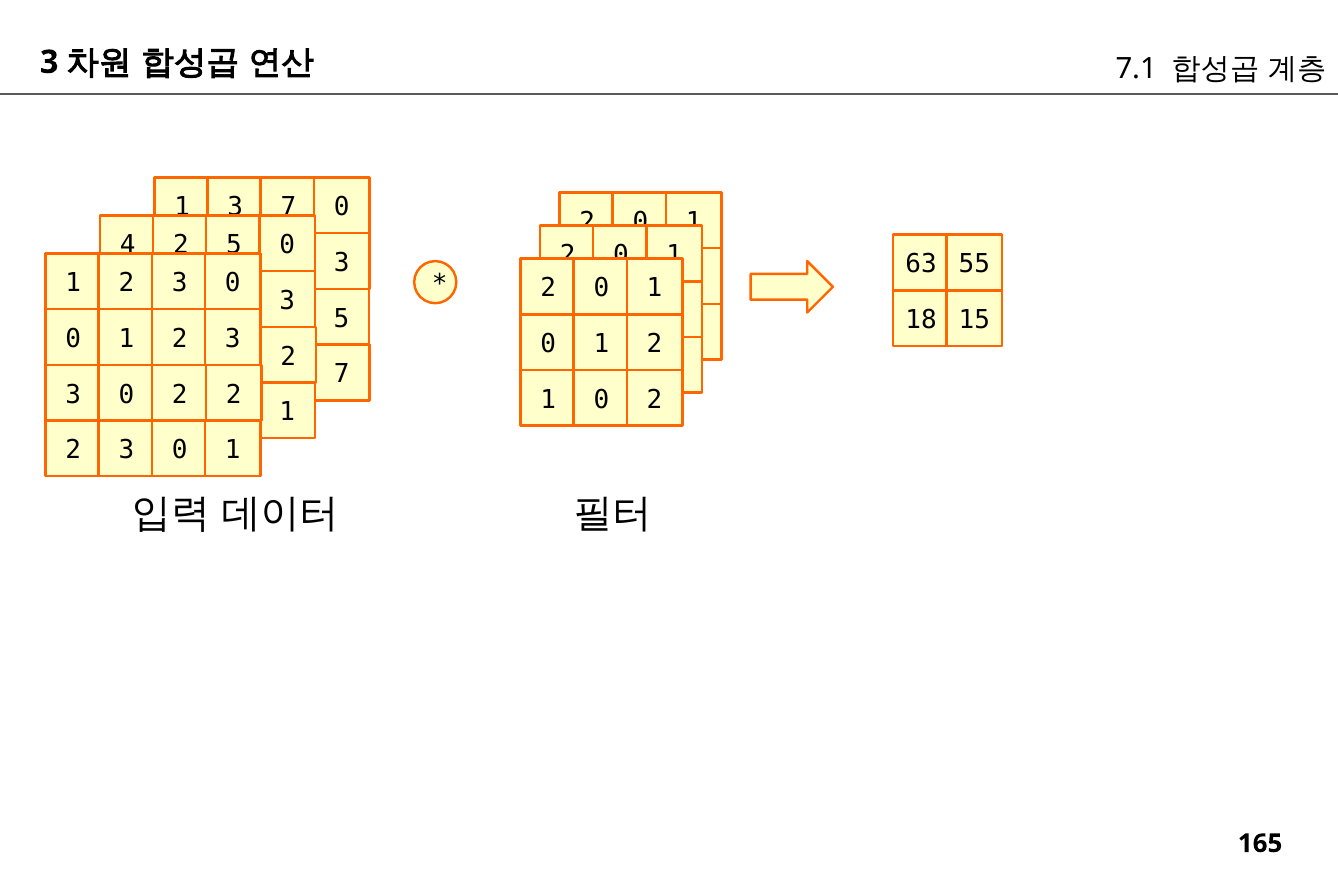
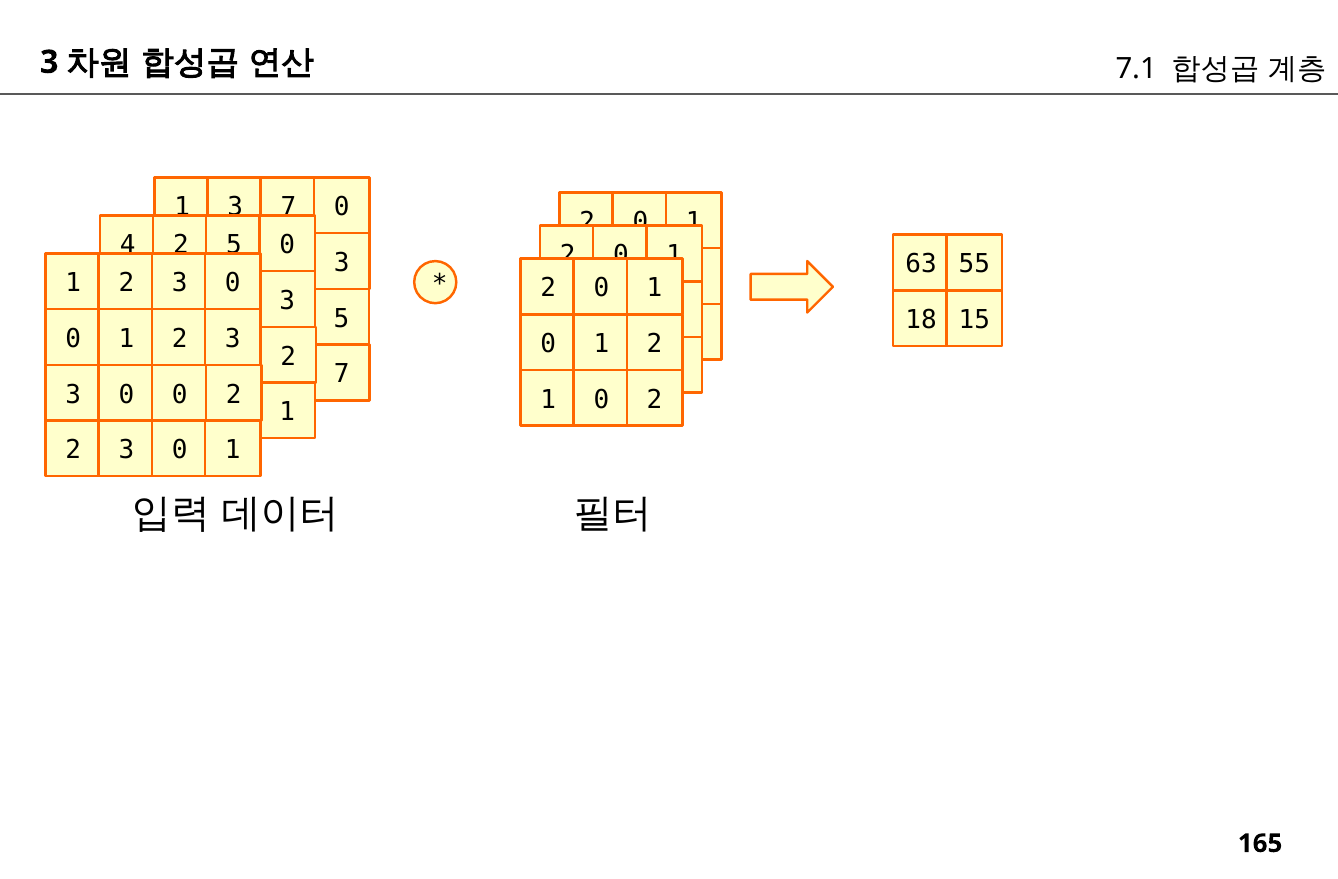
2: 2 -> 0 (180, 394)
